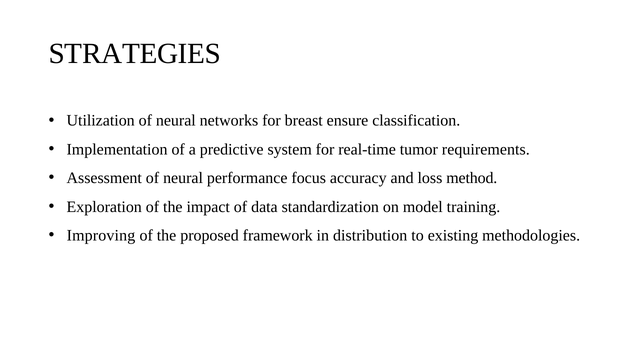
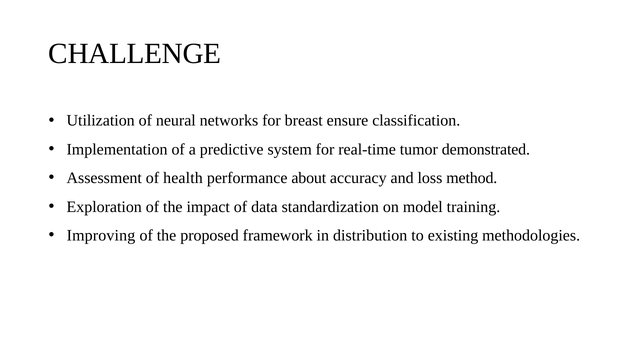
STRATEGIES: STRATEGIES -> CHALLENGE (135, 54)
requirements: requirements -> demonstrated (486, 149)
Assessment of neural: neural -> health (183, 178)
focus: focus -> about (309, 178)
